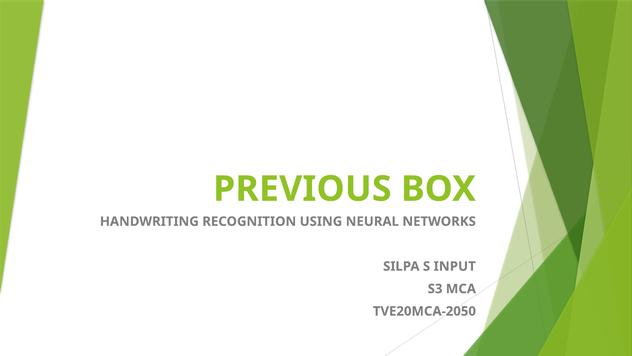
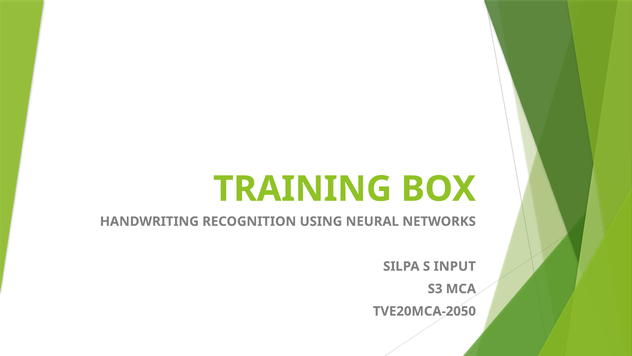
PREVIOUS: PREVIOUS -> TRAINING (303, 189)
